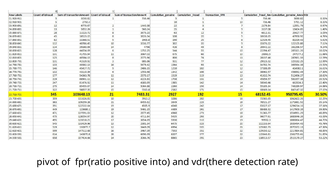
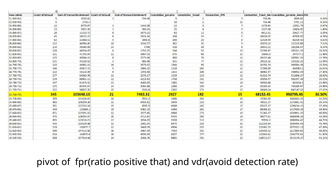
into: into -> that (160, 162)
vdr(there: vdr(there -> vdr(avoid (212, 162)
